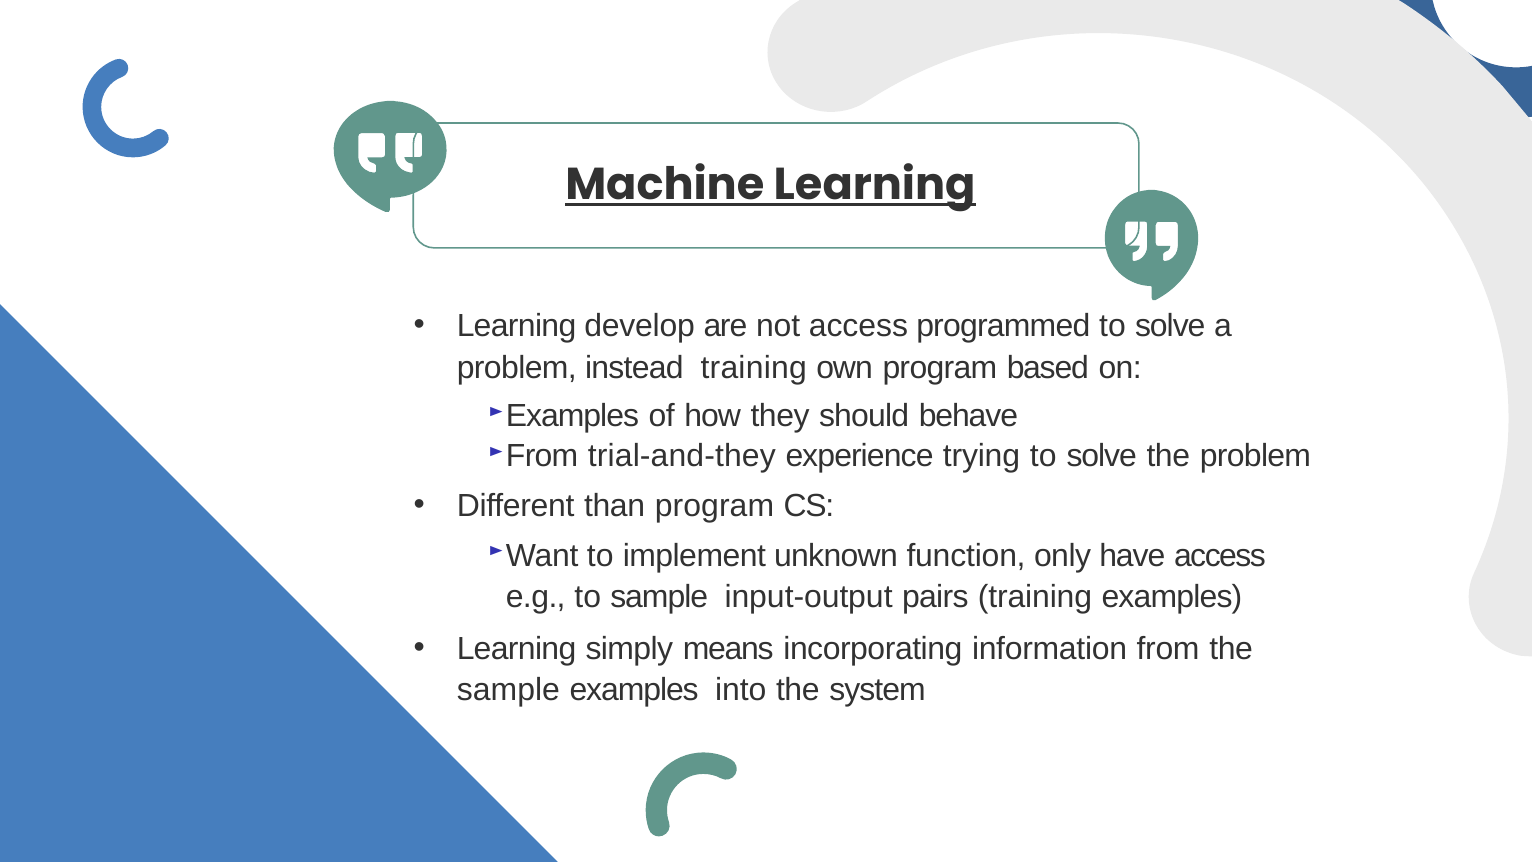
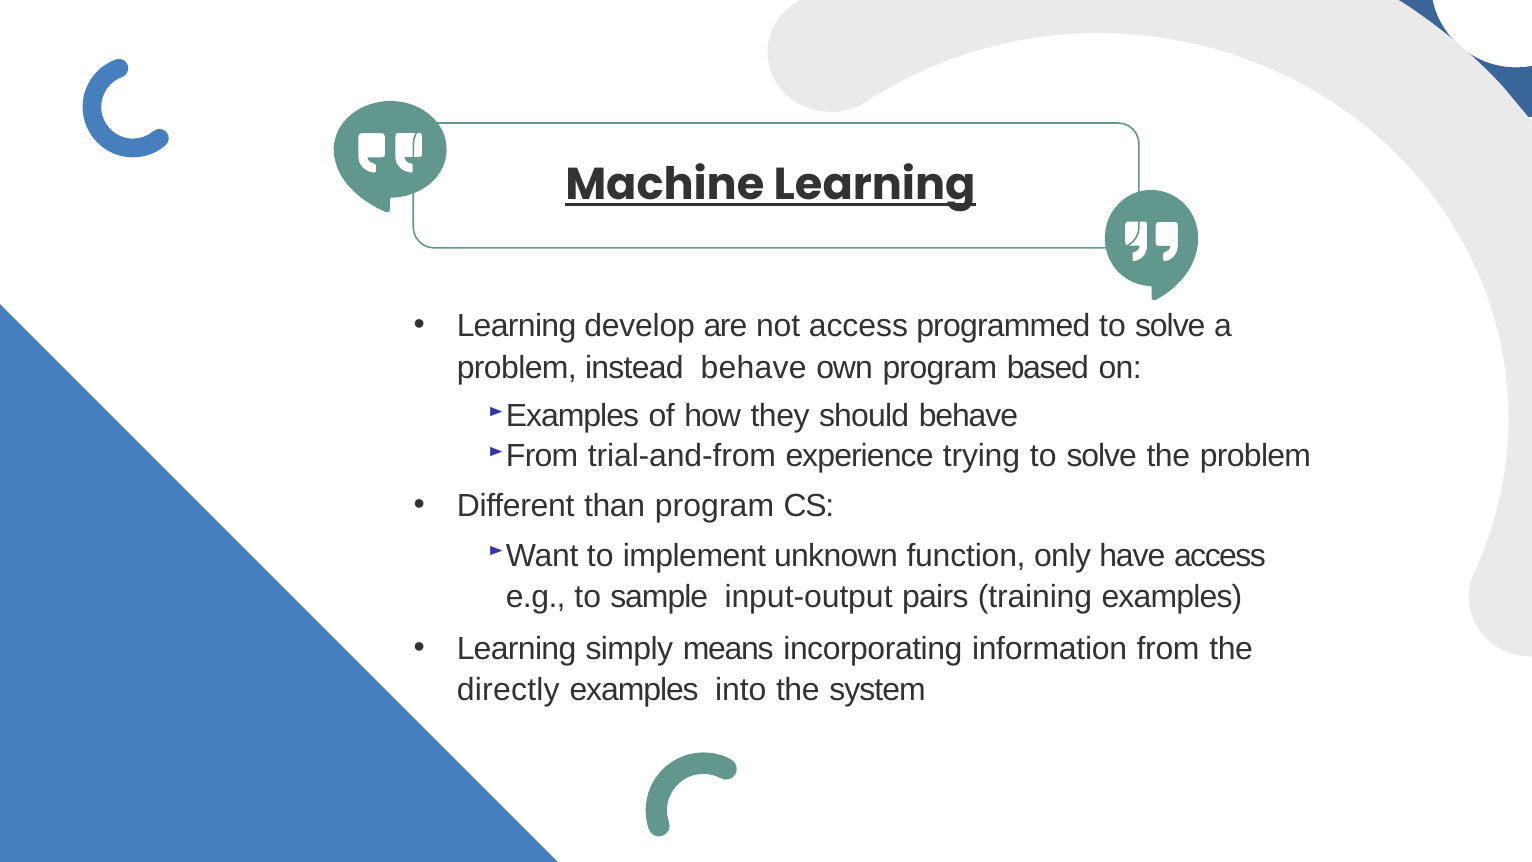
instead training: training -> behave (754, 368)
trial-and-they: trial-and-they -> trial-and-from (682, 456)
sample: sample -> directly (508, 690)
